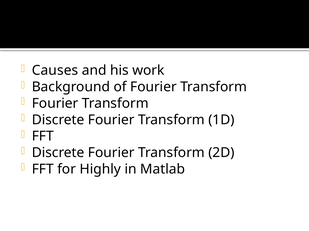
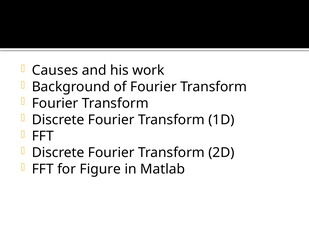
Highly: Highly -> Figure (100, 170)
